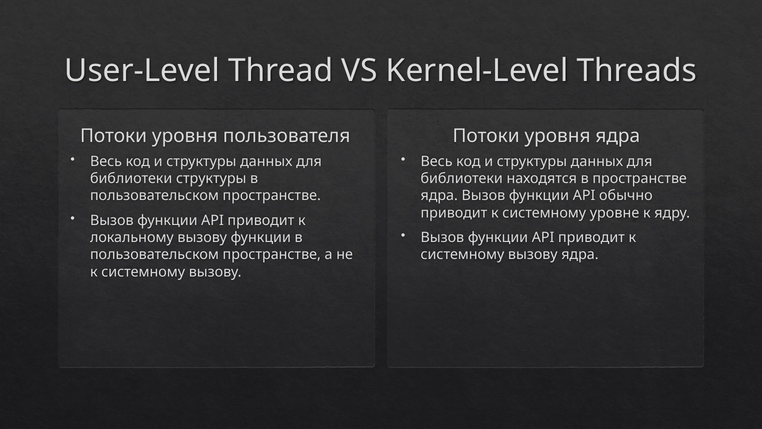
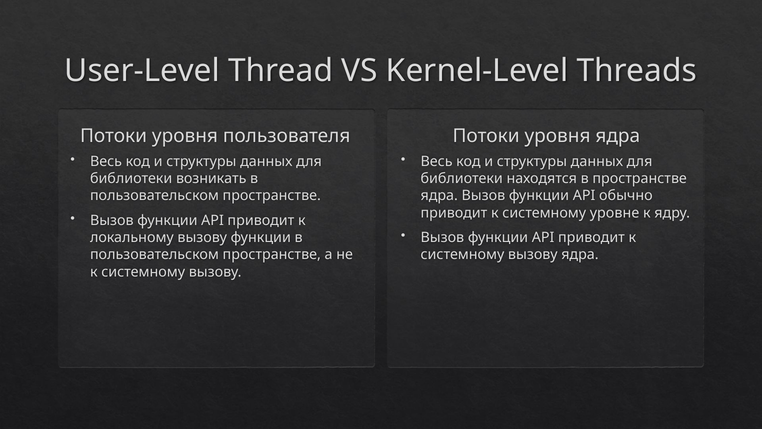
библиотеки структуры: структуры -> возникать (211, 178)
